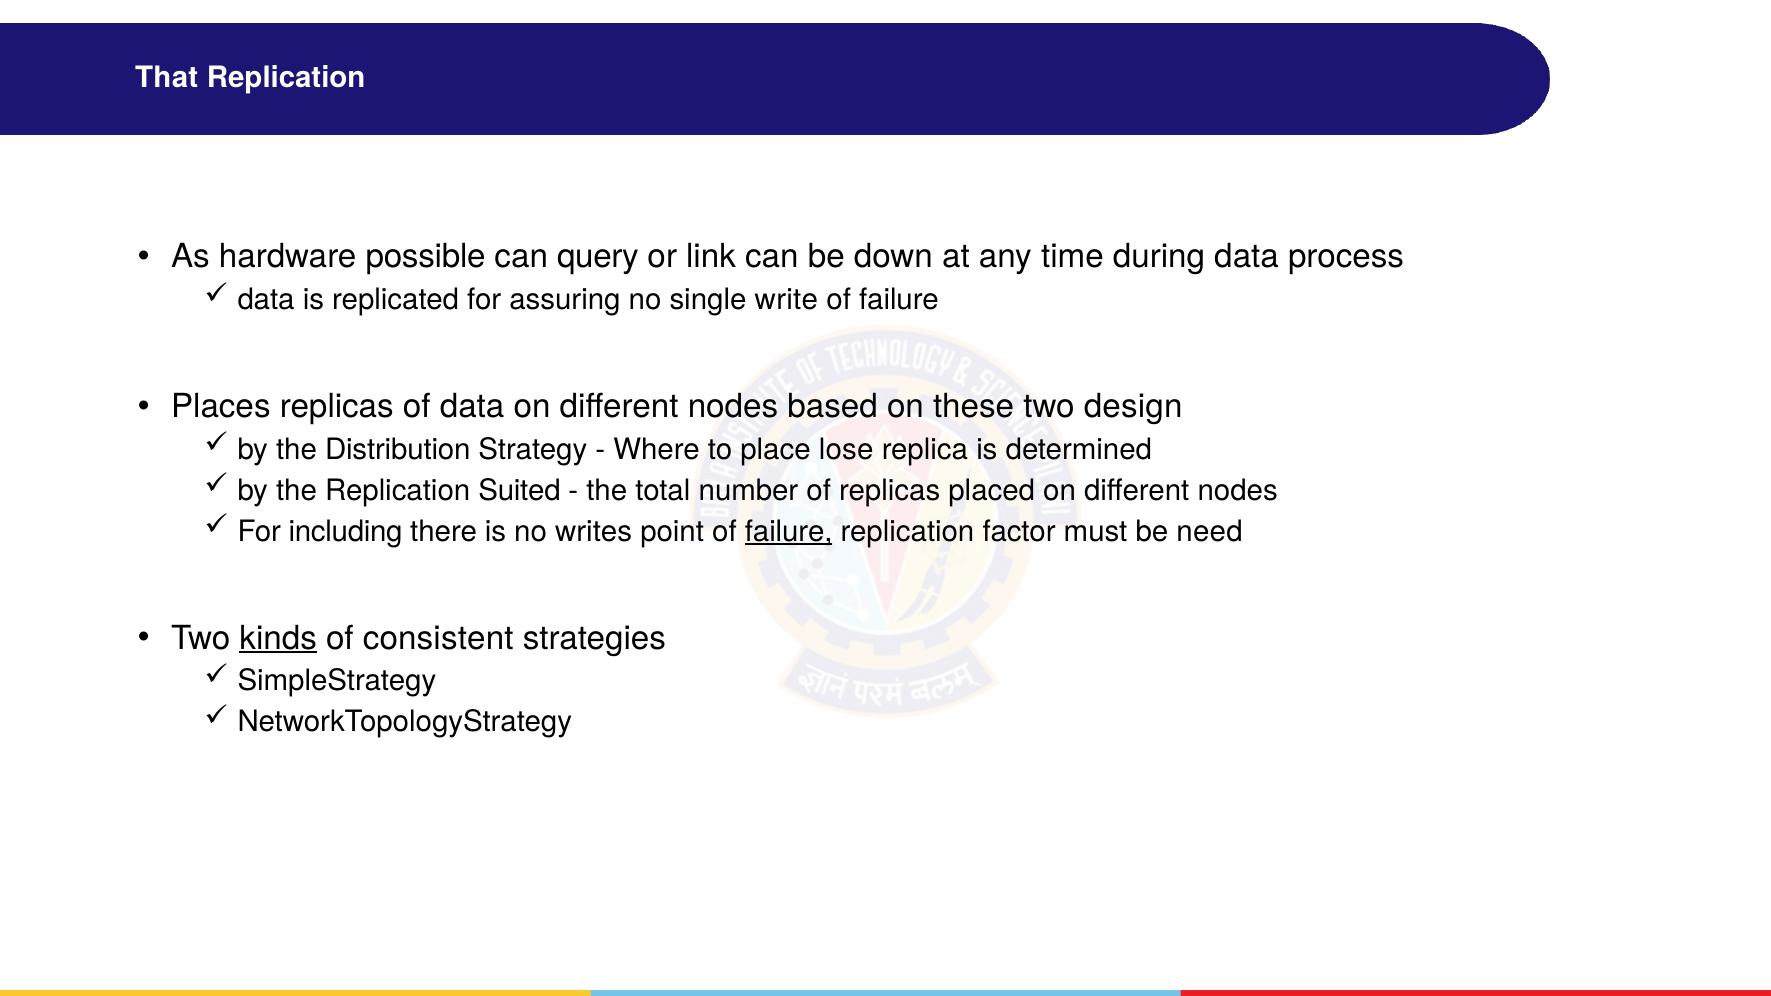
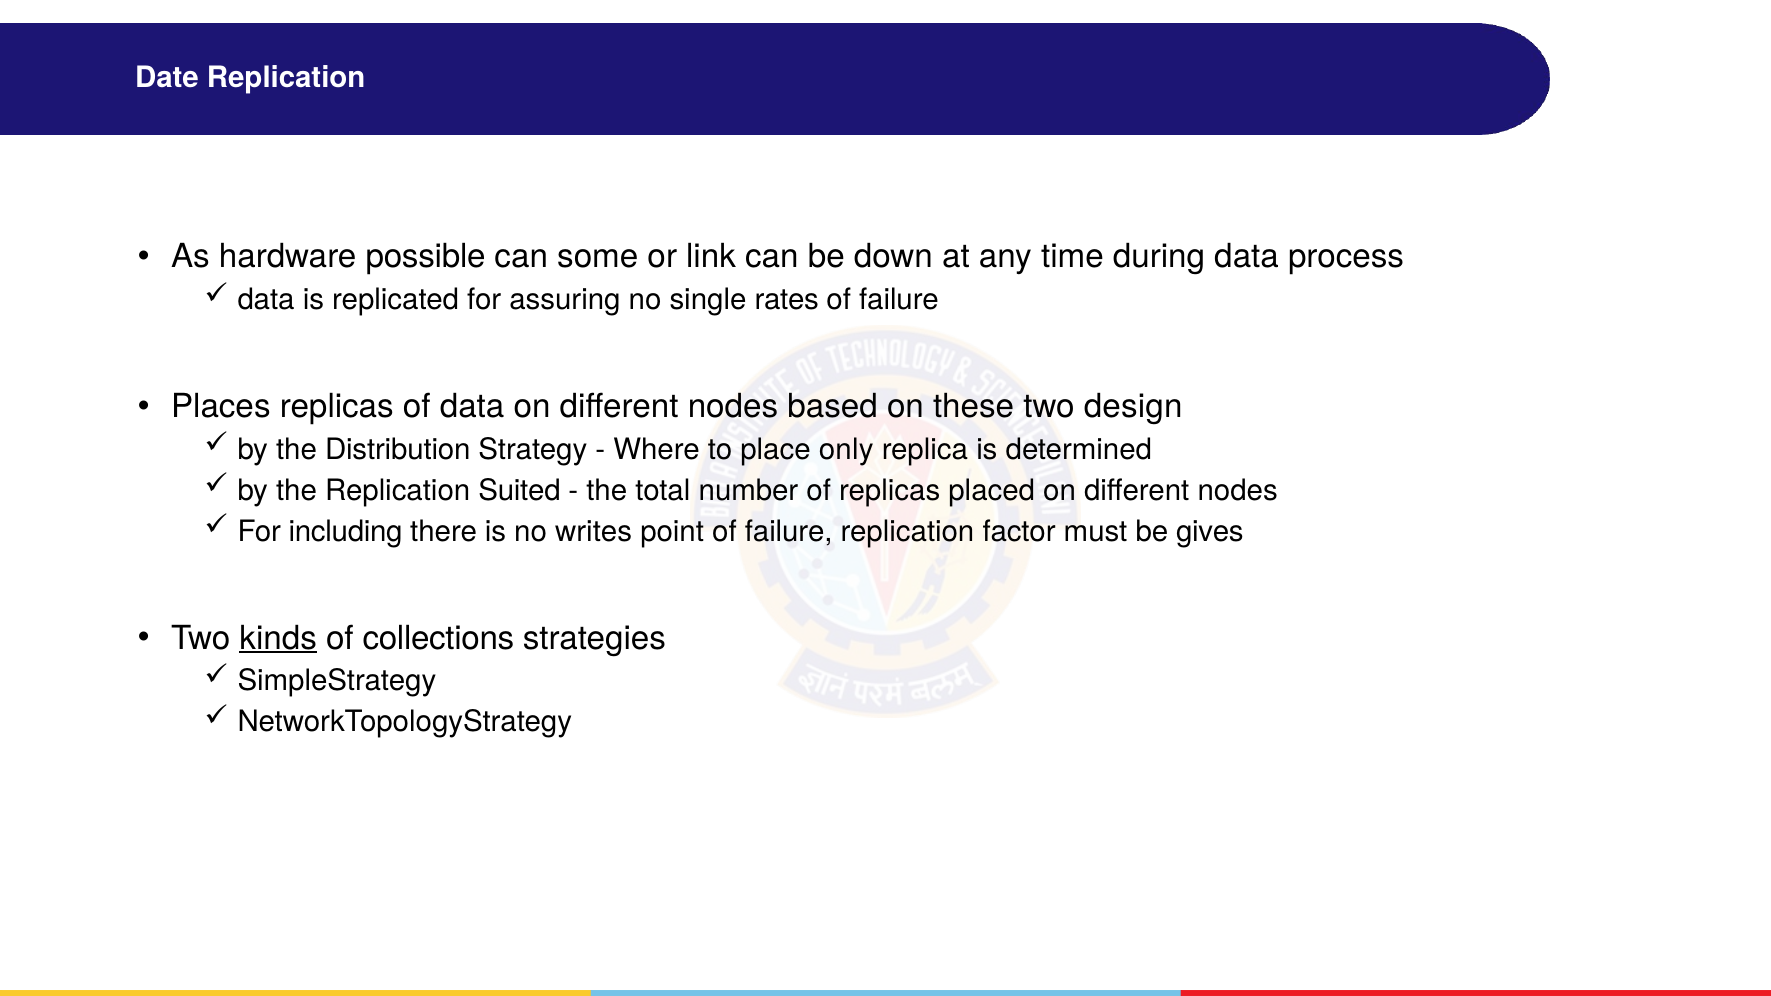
That: That -> Date (167, 77)
query: query -> some (598, 257)
write: write -> rates (787, 300)
lose: lose -> only (846, 450)
failure underline: present -> none (789, 532)
need: need -> gives (1210, 532)
consistent: consistent -> collections (438, 638)
